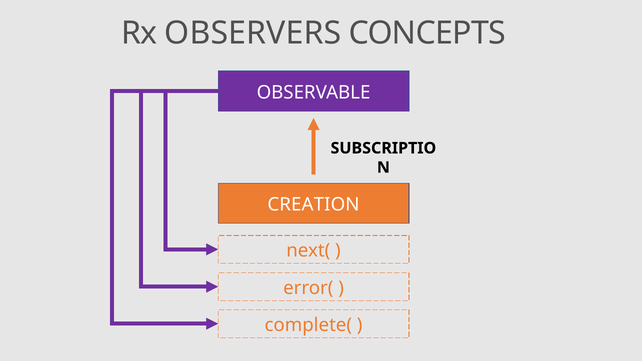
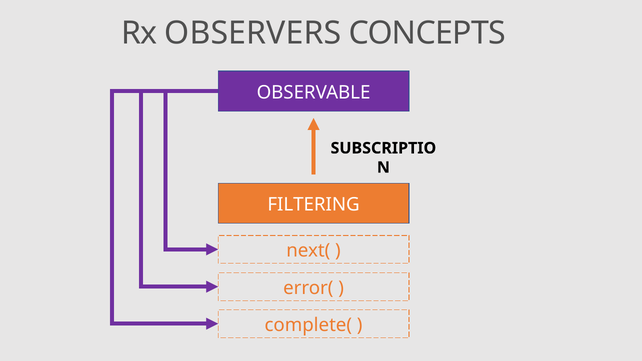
CREATION: CREATION -> FILTERING (314, 205)
